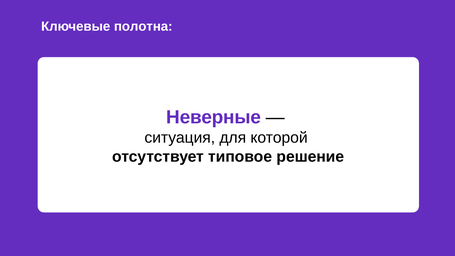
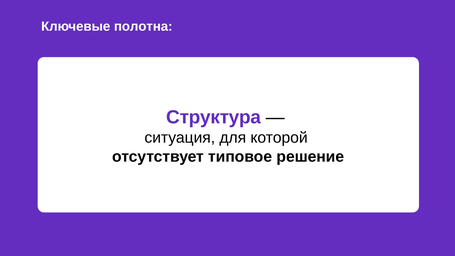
Неверные: Неверные -> Структура (214, 117)
